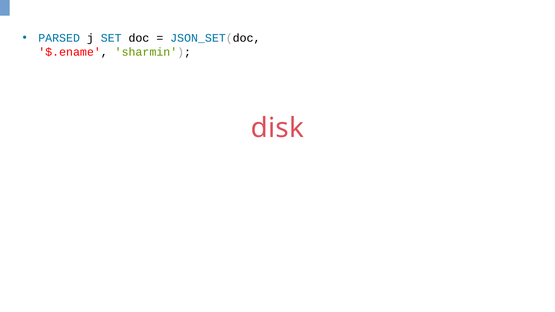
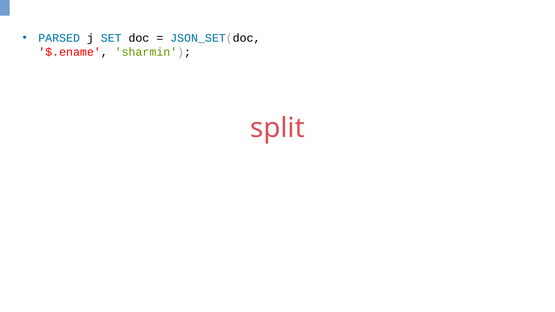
disk: disk -> split (278, 128)
